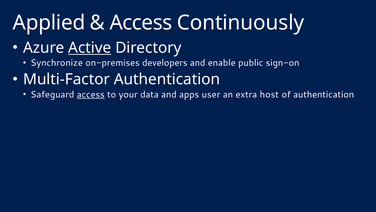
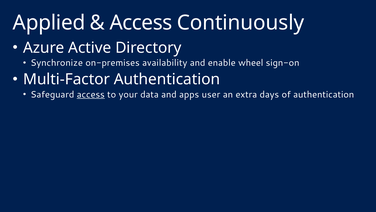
Active underline: present -> none (90, 48)
developers: developers -> availability (165, 63)
public: public -> wheel (251, 63)
host: host -> days (269, 94)
